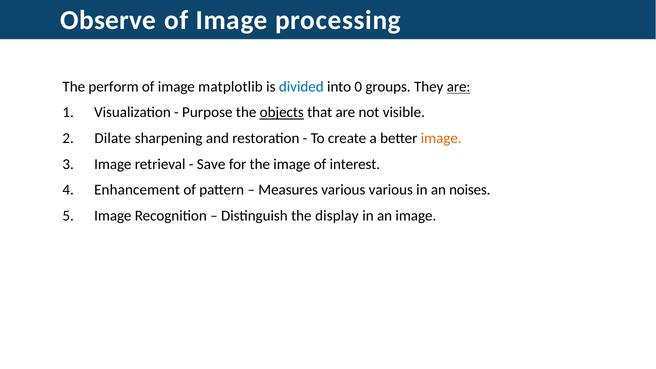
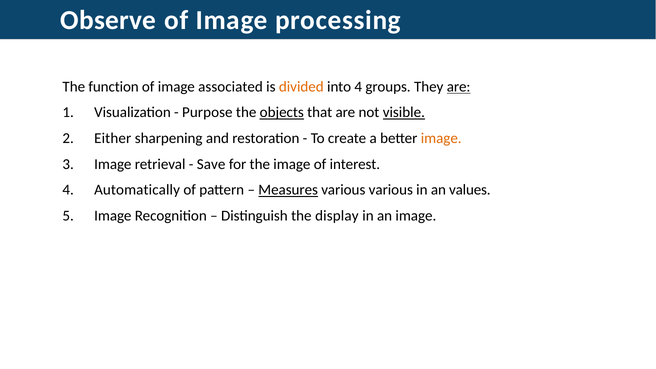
perform: perform -> function (114, 87)
matplotlib: matplotlib -> associated (231, 87)
divided colour: blue -> orange (301, 87)
into 0: 0 -> 4 (358, 87)
visible underline: none -> present (404, 113)
Dilate: Dilate -> Either (113, 138)
Enhancement: Enhancement -> Automatically (137, 190)
Measures underline: none -> present (288, 190)
noises: noises -> values (470, 190)
